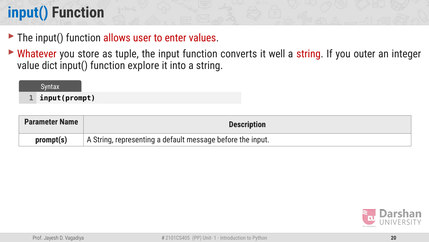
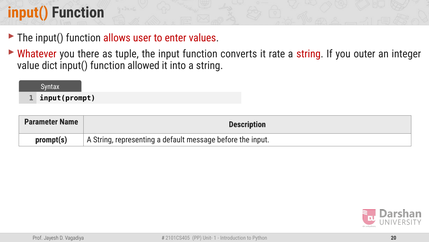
input( colour: blue -> orange (28, 12)
store: store -> there (88, 54)
well: well -> rate (277, 54)
explore: explore -> allowed (144, 65)
